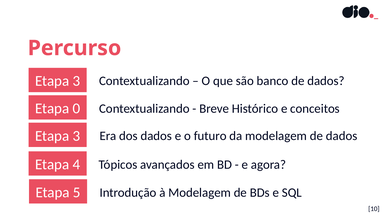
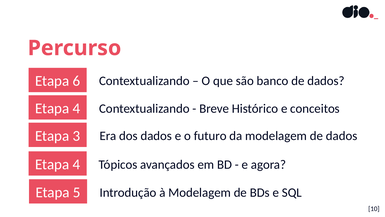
3: 3 -> 6 (76, 81)
0: 0 -> 4 (76, 108)
